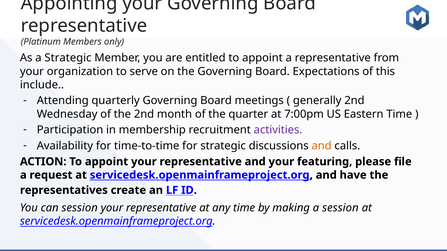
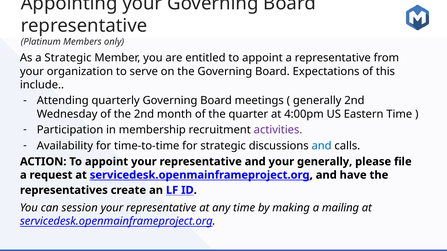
7:00pm: 7:00pm -> 4:00pm (304, 114)
and colour: orange -> blue (322, 146)
your featuring: featuring -> generally (325, 162)
a session: session -> mailing (340, 208)
